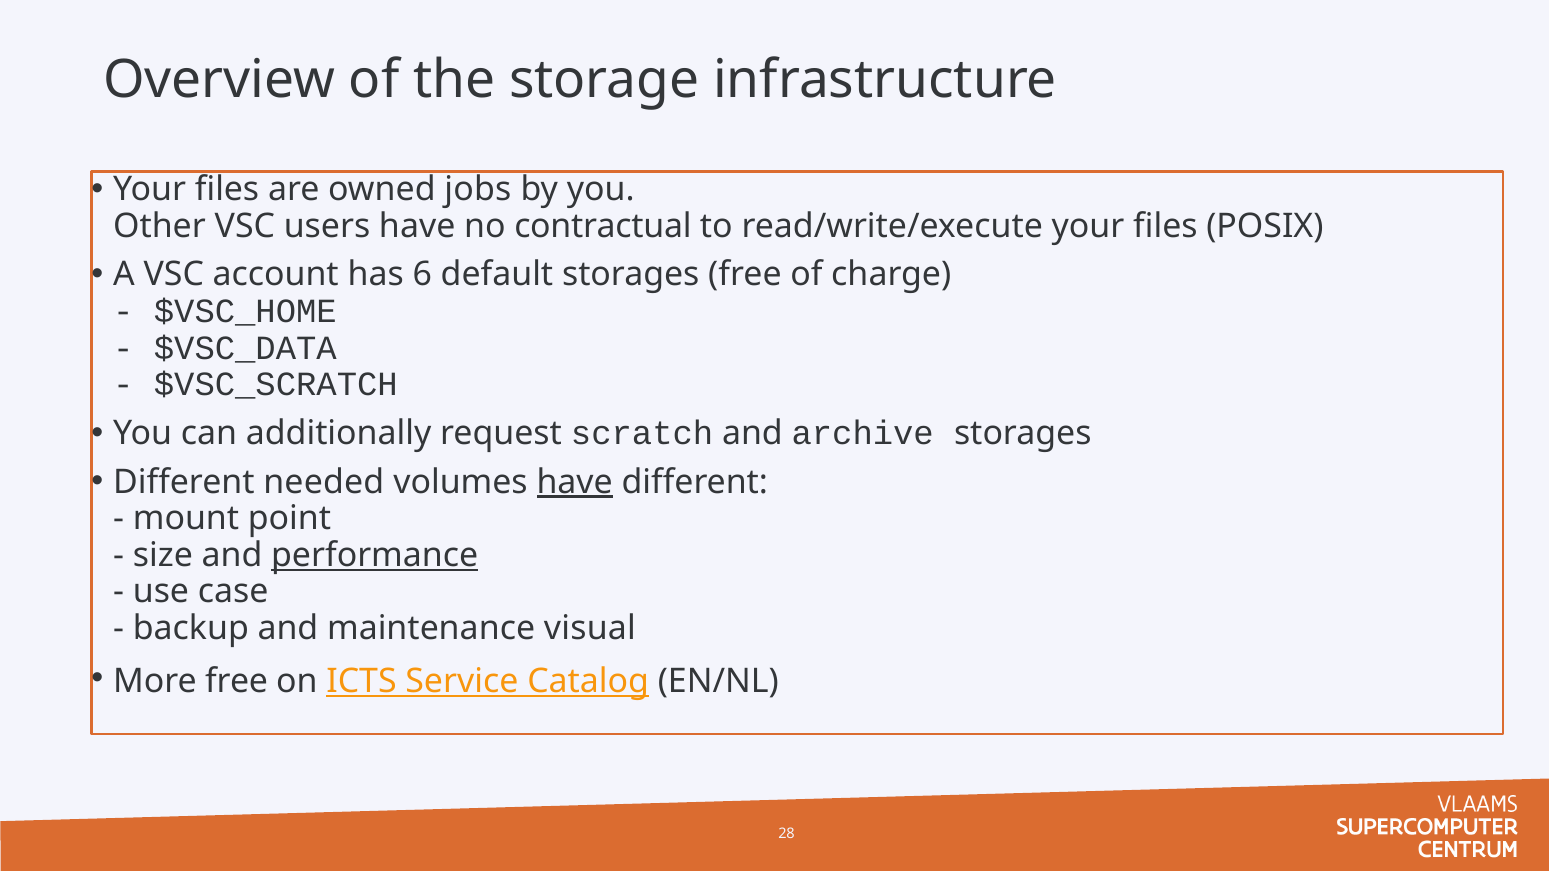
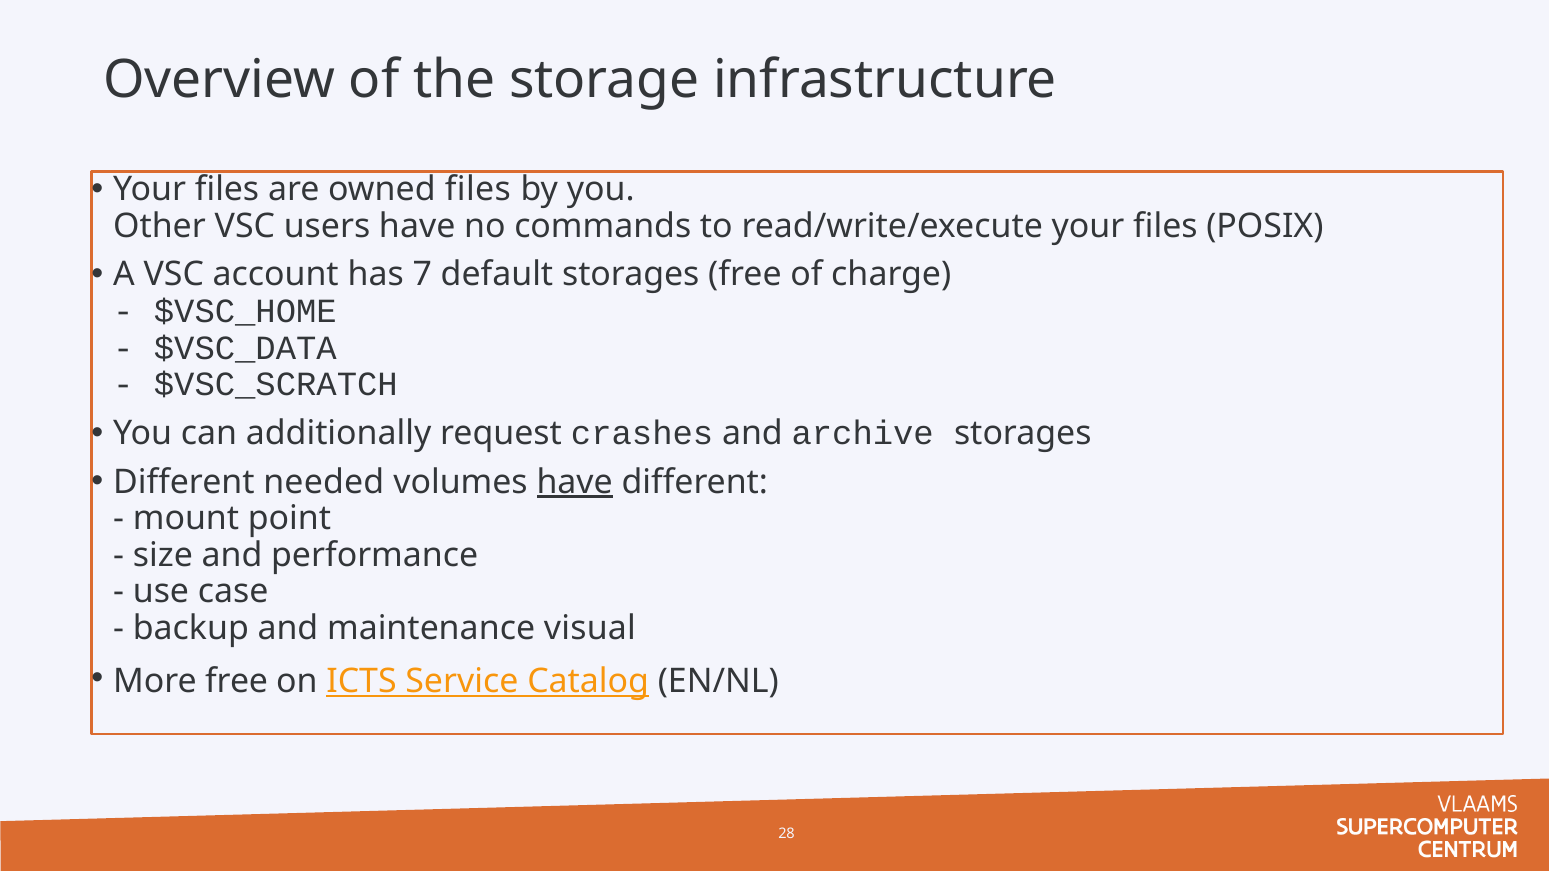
owned jobs: jobs -> files (478, 190)
contractual: contractual -> commands (603, 226)
6: 6 -> 7 (422, 275)
scratch: scratch -> crashes (642, 433)
performance underline: present -> none (375, 555)
